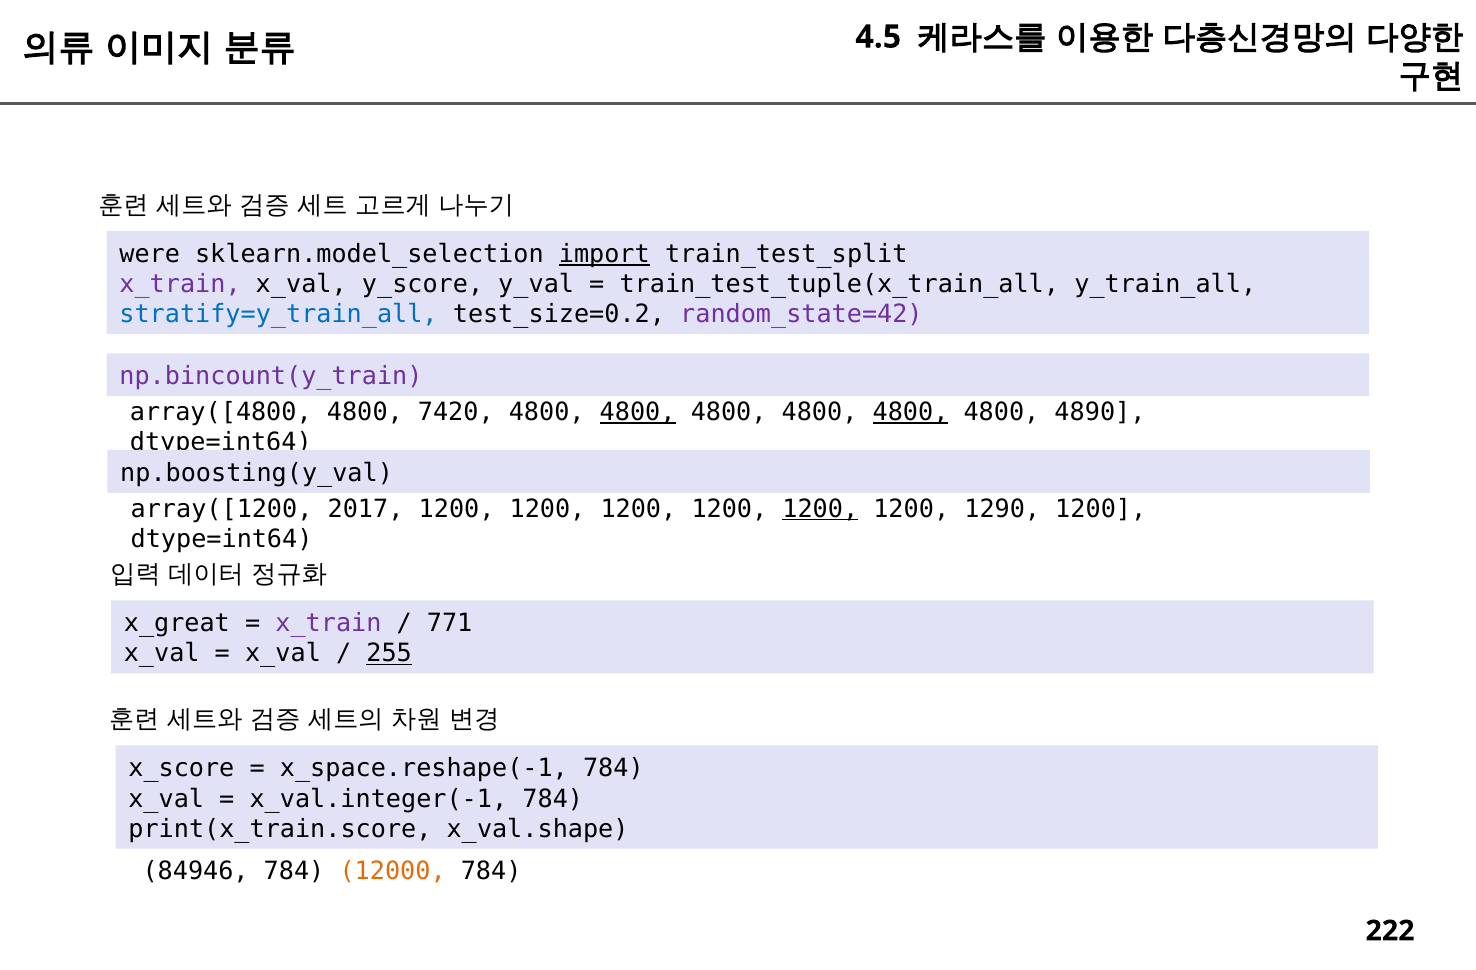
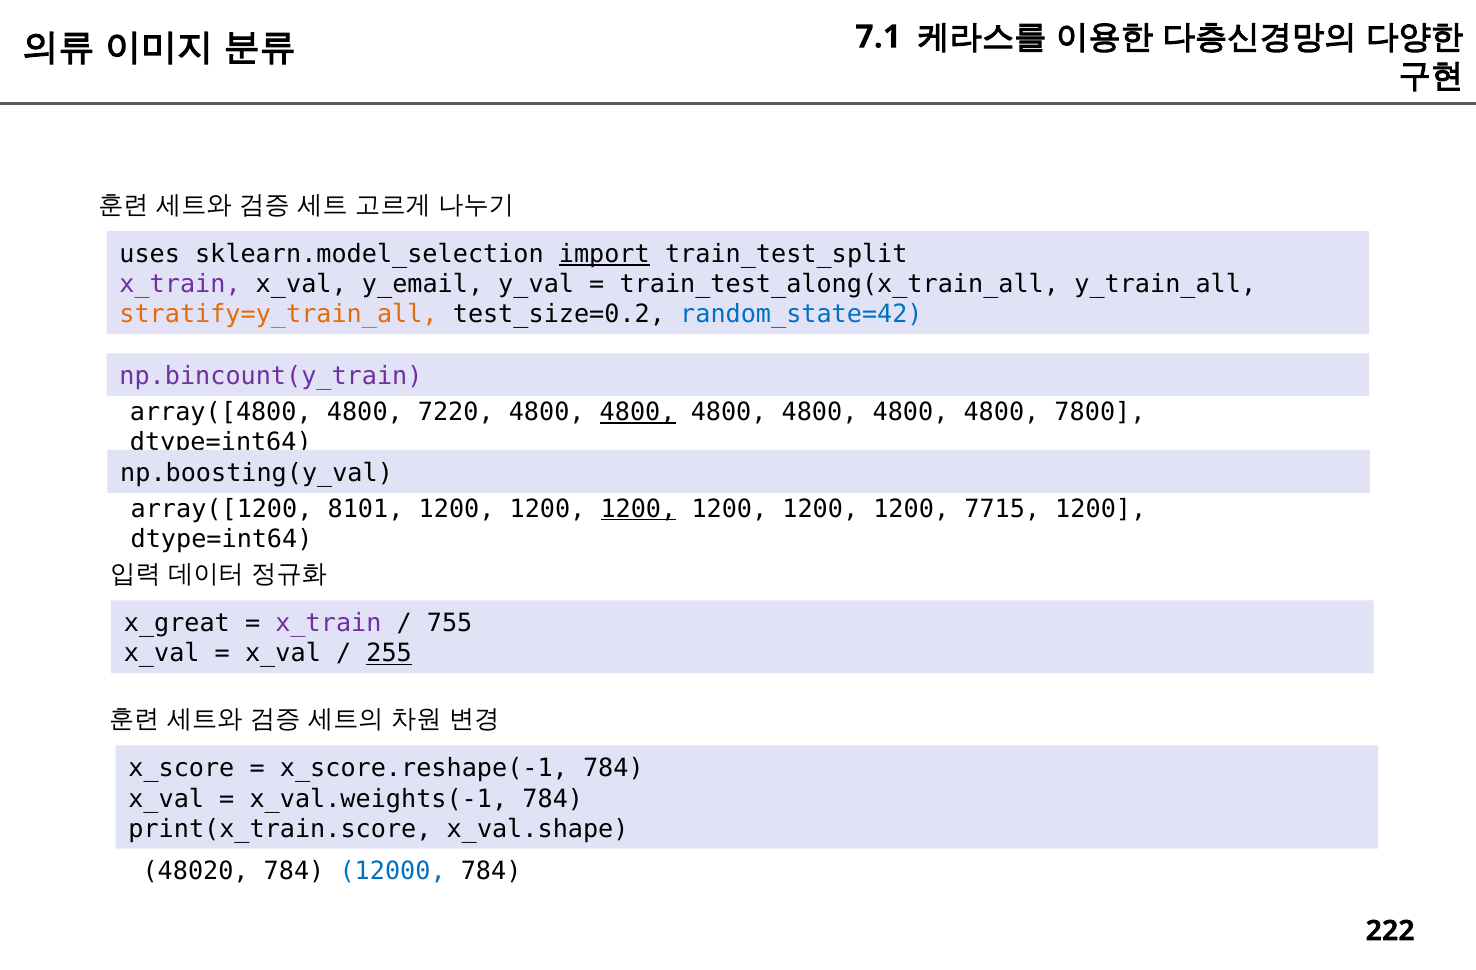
4.5: 4.5 -> 7.1 (878, 37)
were: were -> uses (150, 254)
y_score: y_score -> y_email (423, 284)
train_test_tuple(x_train_all: train_test_tuple(x_train_all -> train_test_along(x_train_all (839, 284)
stratify=y_train_all colour: blue -> orange (279, 314)
random_state=42 colour: purple -> blue (801, 314)
7420: 7420 -> 7220 (456, 412)
4800 underline: present -> none (911, 412)
4890: 4890 -> 7800 (1100, 412)
2017: 2017 -> 8101 (366, 509)
1200 underline: none -> present (638, 509)
1200 underline: present -> none (820, 509)
1290: 1290 -> 7715 (1002, 509)
771: 771 -> 755 (450, 623)
x_space.reshape(-1: x_space.reshape(-1 -> x_score.reshape(-1 (424, 768)
x_val.integer(-1: x_val.integer(-1 -> x_val.weights(-1 (378, 798)
84946: 84946 -> 48020 (196, 871)
12000 colour: orange -> blue (393, 871)
